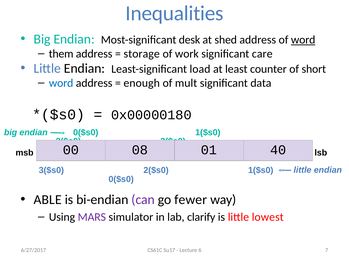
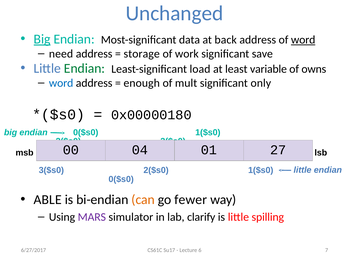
Inequalities: Inequalities -> Unchanged (174, 13)
Big underline: none -> present (42, 39)
desk: desk -> data (189, 40)
shed: shed -> back (226, 40)
them: them -> need (61, 54)
care: care -> save (262, 54)
Endian colour: black -> green (85, 68)
counter: counter -> variable (268, 69)
short: short -> owns (314, 69)
data: data -> only (261, 83)
08: 08 -> 04 (140, 150)
40: 40 -> 27 (278, 150)
can colour: purple -> orange (143, 199)
lowest: lowest -> spilling (268, 217)
